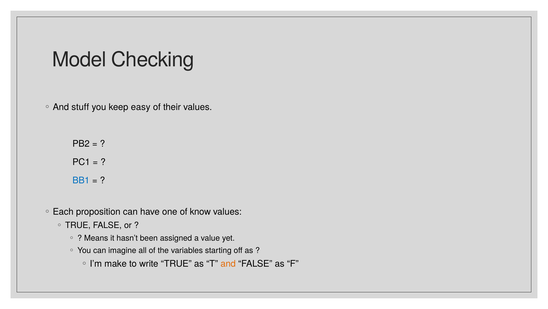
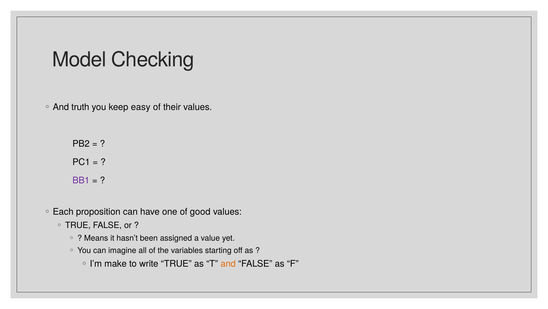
stuff: stuff -> truth (80, 107)
BB1 colour: blue -> purple (81, 180)
know: know -> good (200, 211)
